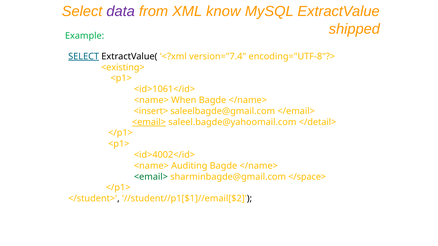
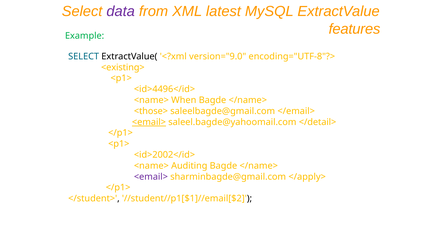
know: know -> latest (223, 11)
shipped: shipped -> features (354, 29)
SELECT underline: present -> none (84, 56)
version="7.4: version="7.4 -> version="9.0 (218, 56)
<id>1061</id>: <id>1061</id> -> <id>4496</id> (165, 89)
<insert>: <insert> -> <those> (151, 111)
<id>4002</id>: <id>4002</id> -> <id>2002</id> (165, 155)
<email> colour: green -> purple (151, 177)
</space>: </space> -> </apply> (307, 177)
